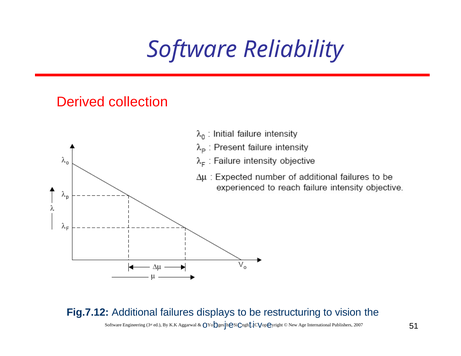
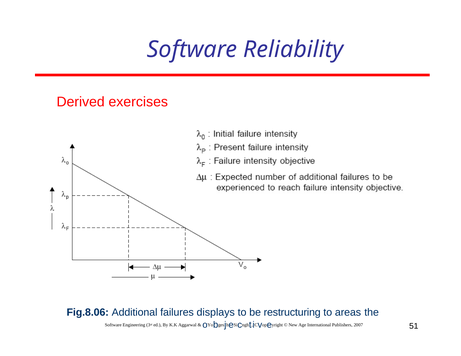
collection: collection -> exercises (138, 102)
Fig.7.12: Fig.7.12 -> Fig.8.06 (88, 313)
vision: vision -> areas (348, 313)
